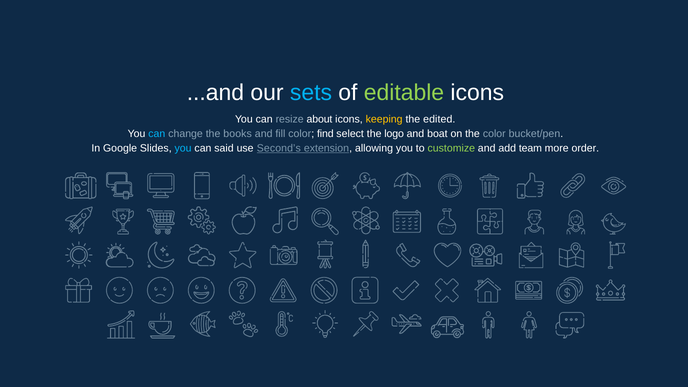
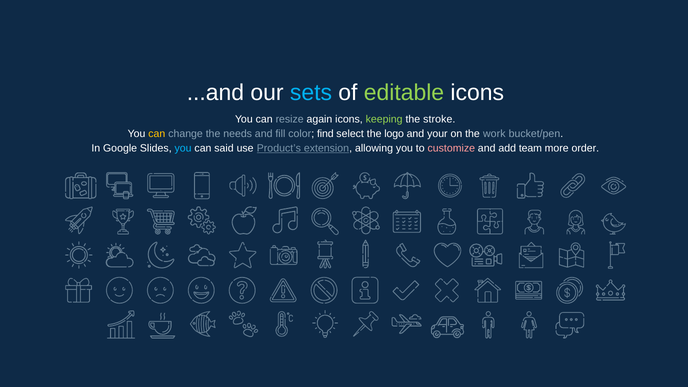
about: about -> again (319, 119)
keeping colour: yellow -> light green (384, 119)
edited: edited -> stroke (439, 119)
can colour: light blue -> yellow (157, 134)
books: books -> needs (238, 134)
boat: boat -> your (437, 134)
the color: color -> work (494, 134)
Second’s: Second’s -> Product’s (279, 148)
customize colour: light green -> pink (451, 148)
